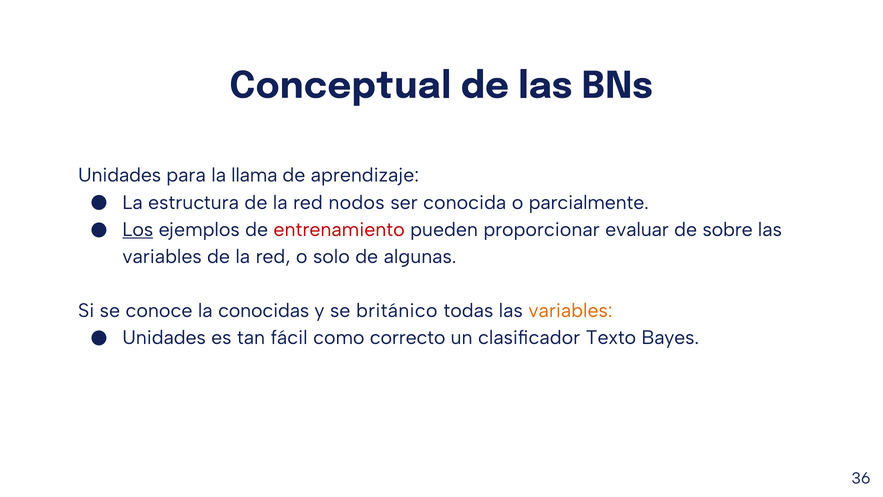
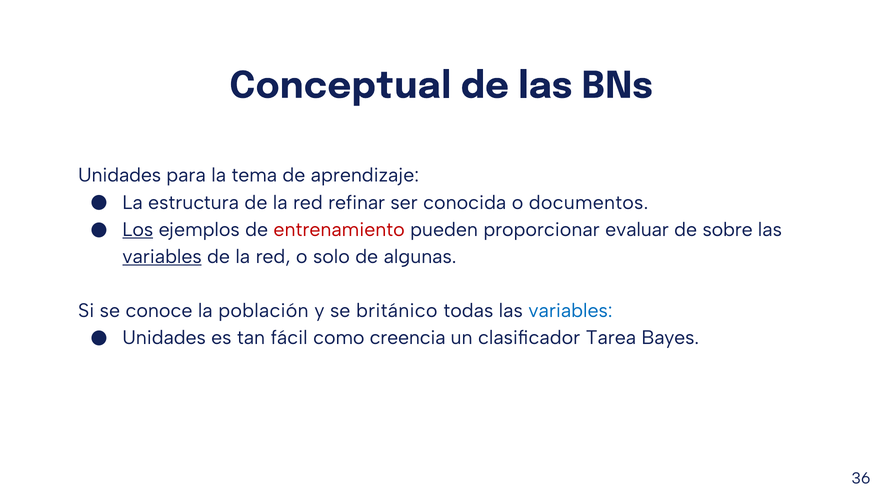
llama: llama -> tema (254, 175)
nodos: nodos -> refinar (357, 202)
parcialmente: parcialmente -> documentos (589, 202)
variables underline: none -> present (162, 257)
conocidas: conocidas -> población (264, 311)
variables colour: orange -> blue (570, 311)
correcto: correcto -> creencia (408, 338)
Texto: Texto -> Tarea (611, 338)
